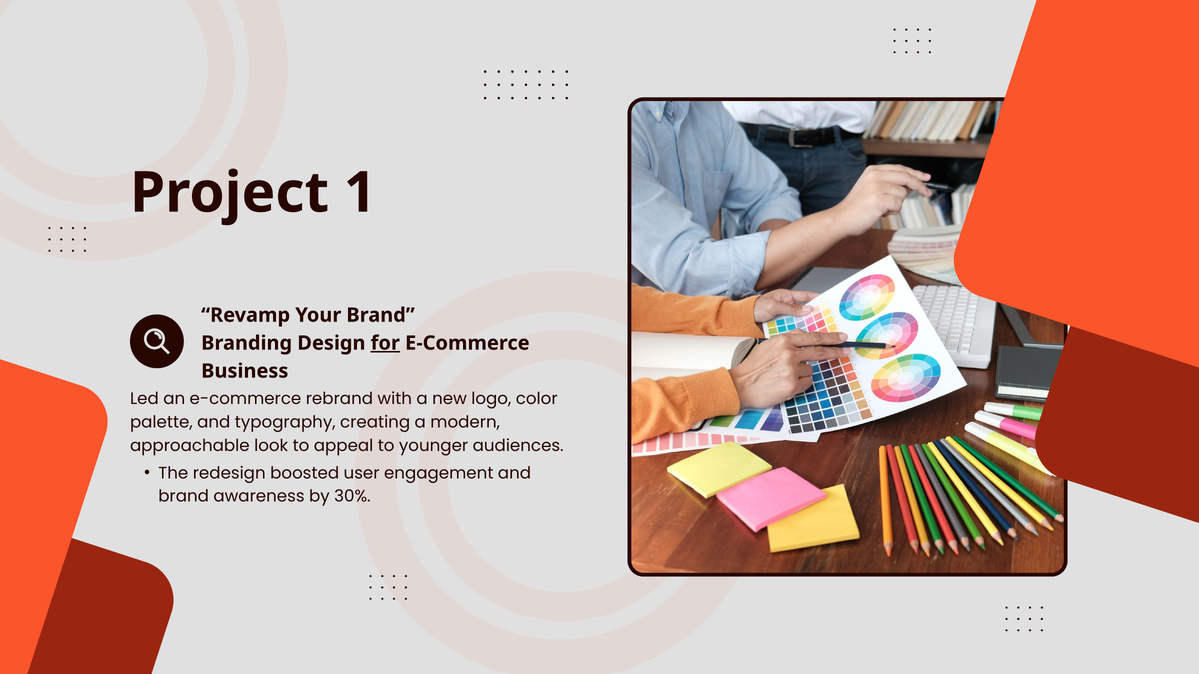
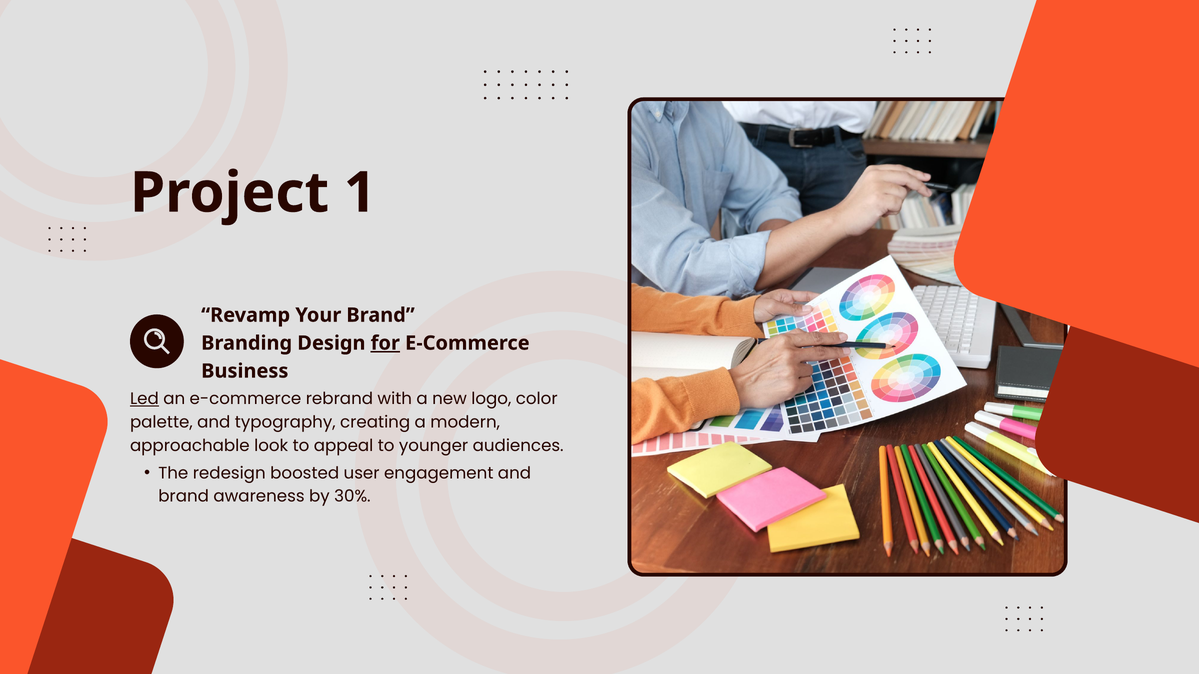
Led underline: none -> present (144, 399)
